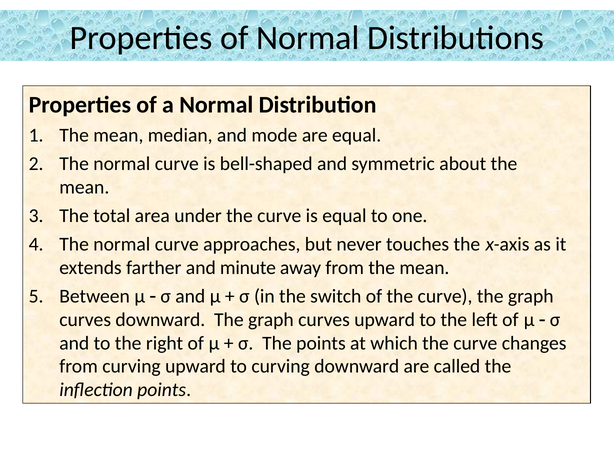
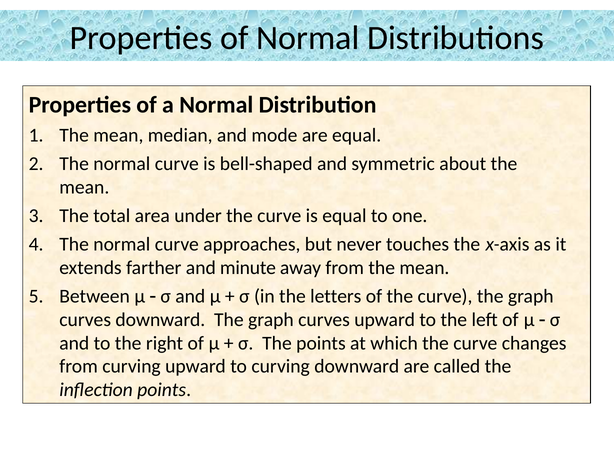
switch: switch -> letters (336, 296)
